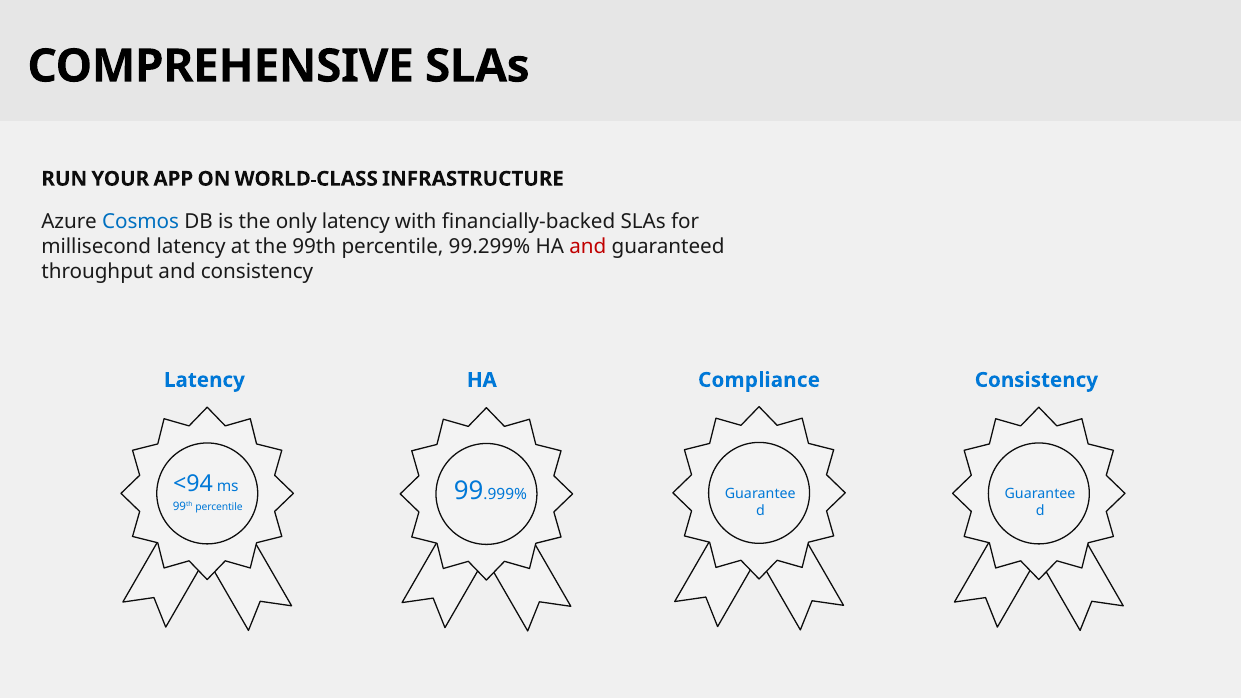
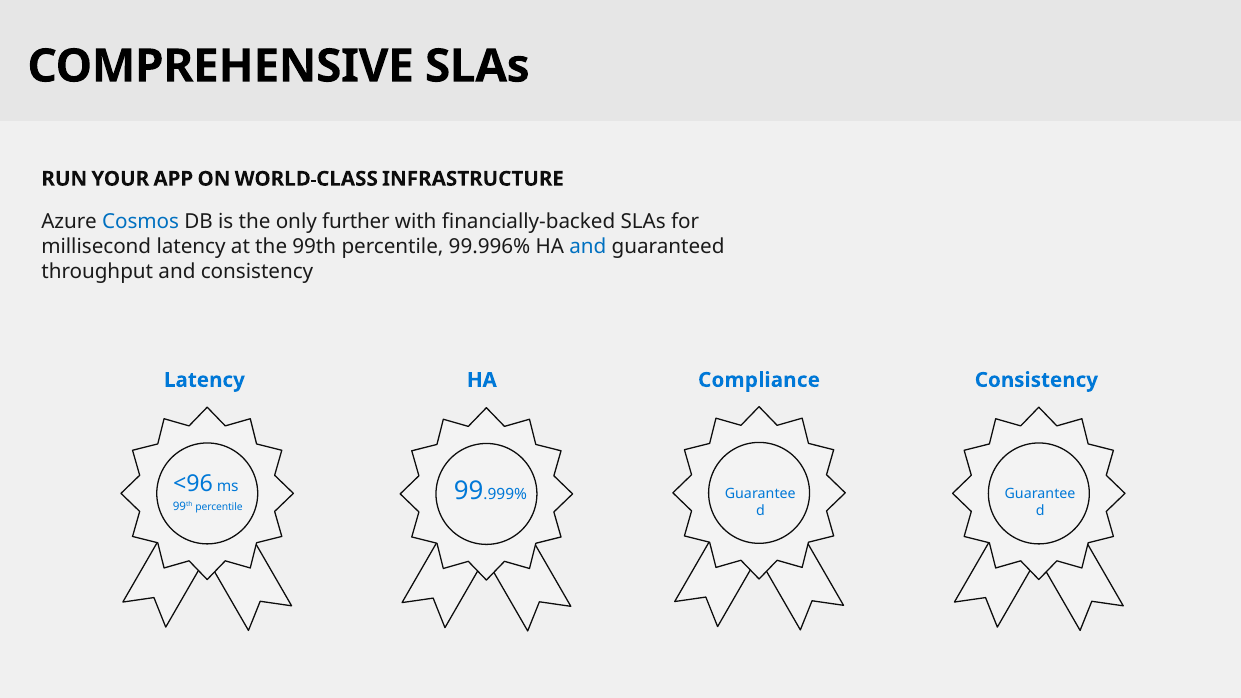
only latency: latency -> further (356, 222)
99.299%: 99.299% -> 99.996% (490, 247)
and colour: red -> blue (588, 247)
<94: <94 -> <96 (193, 483)
